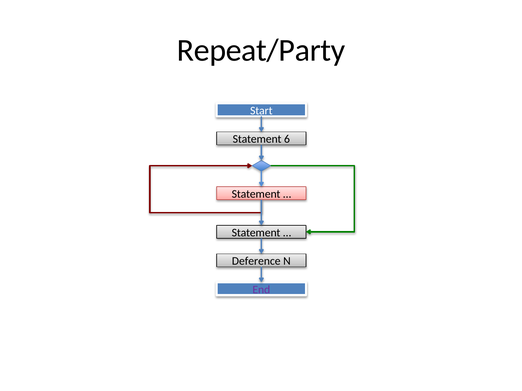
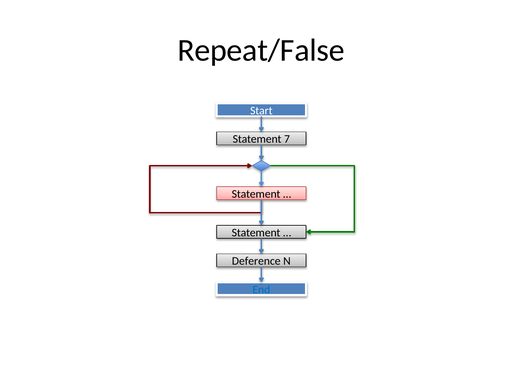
Repeat/Party: Repeat/Party -> Repeat/False (261, 51)
6: 6 -> 7 (287, 139)
End colour: purple -> blue (261, 290)
